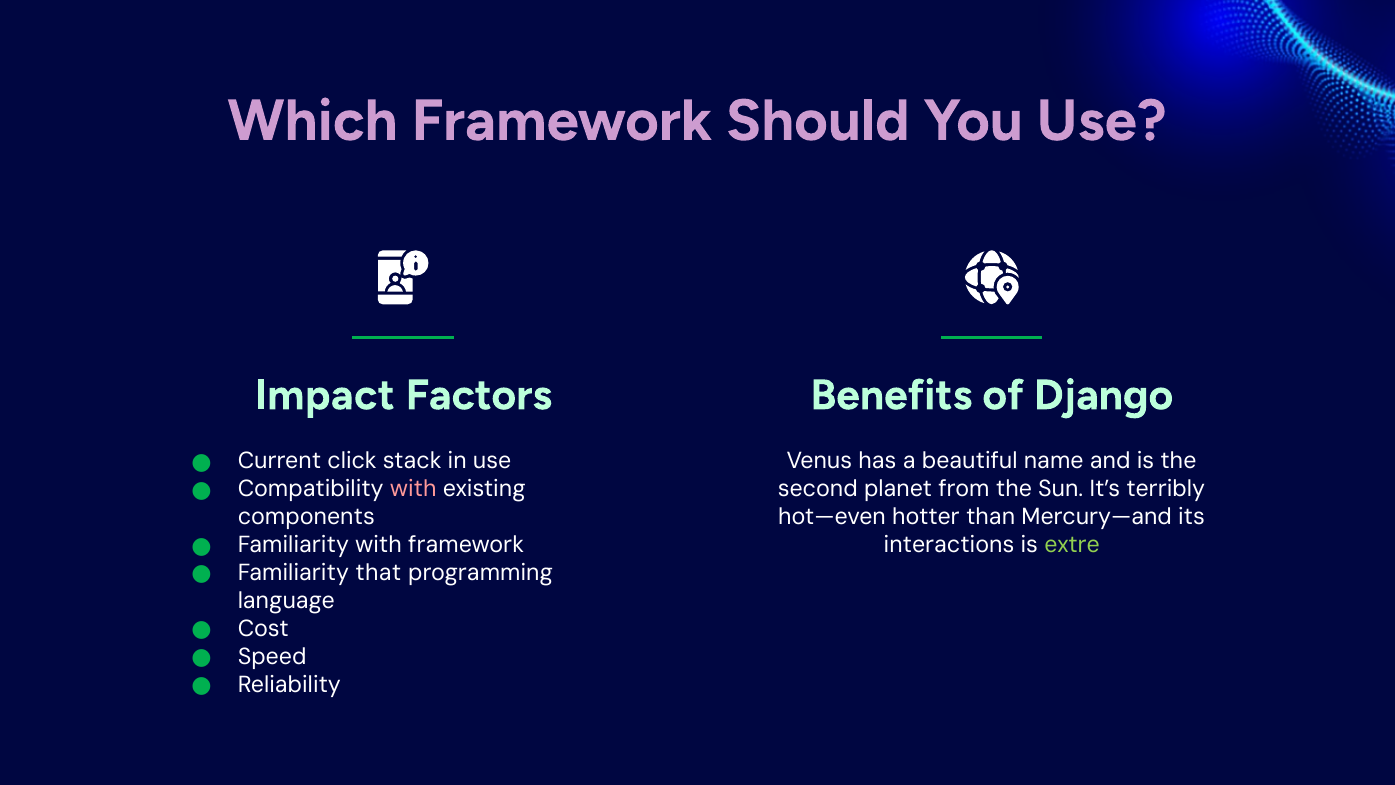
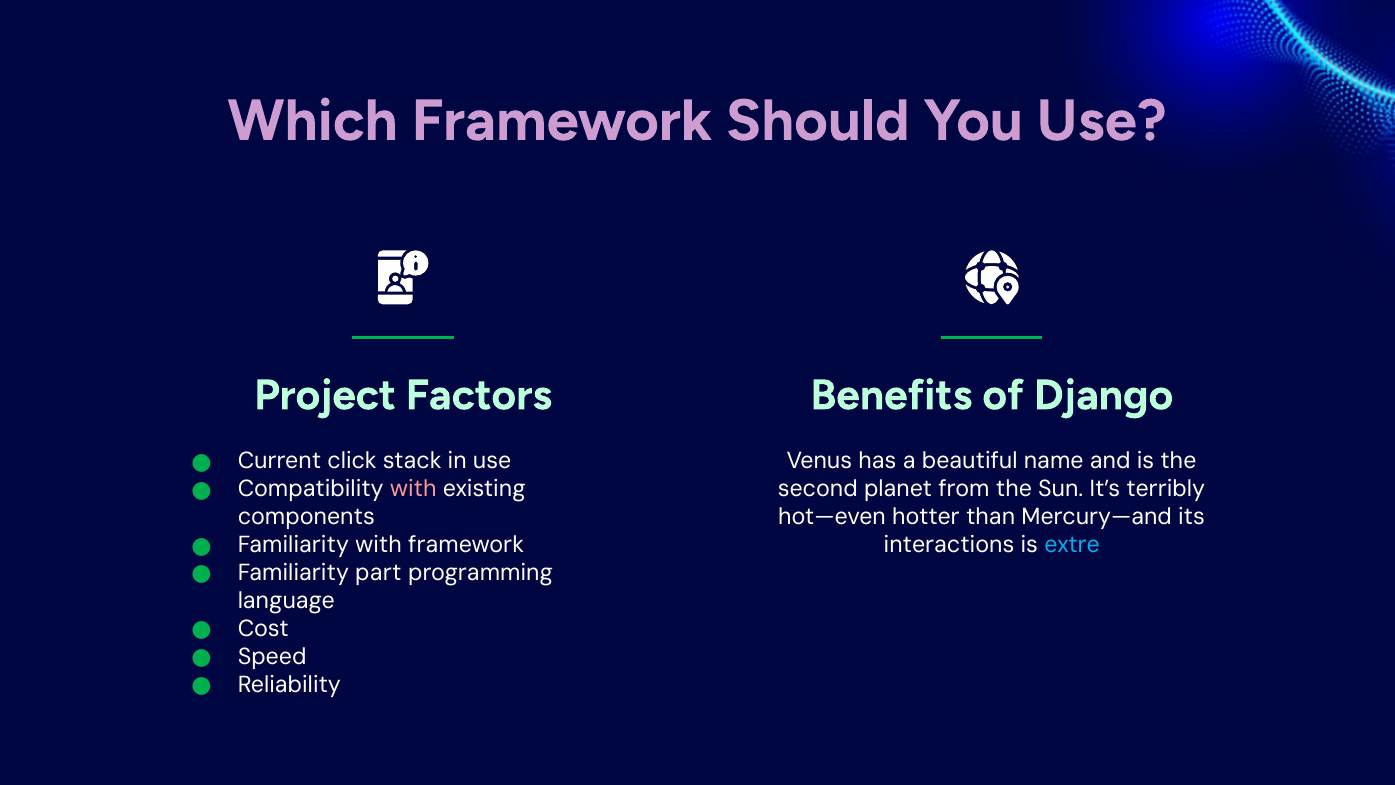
Impact: Impact -> Project (325, 395)
extre colour: light green -> light blue (1072, 545)
that: that -> part (378, 573)
